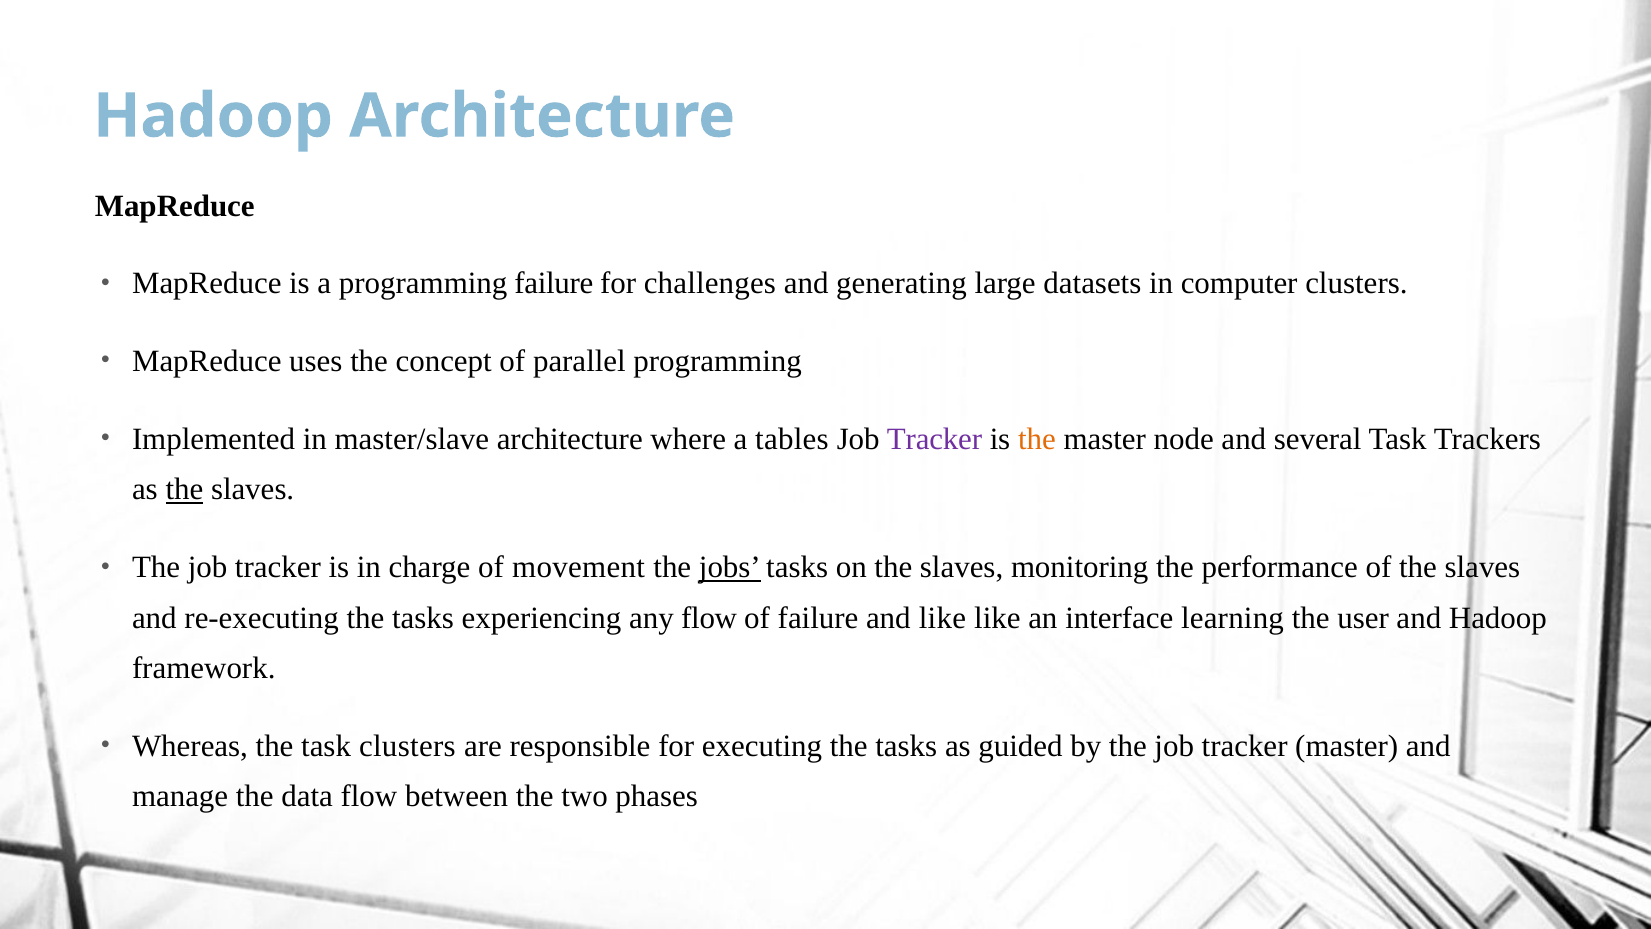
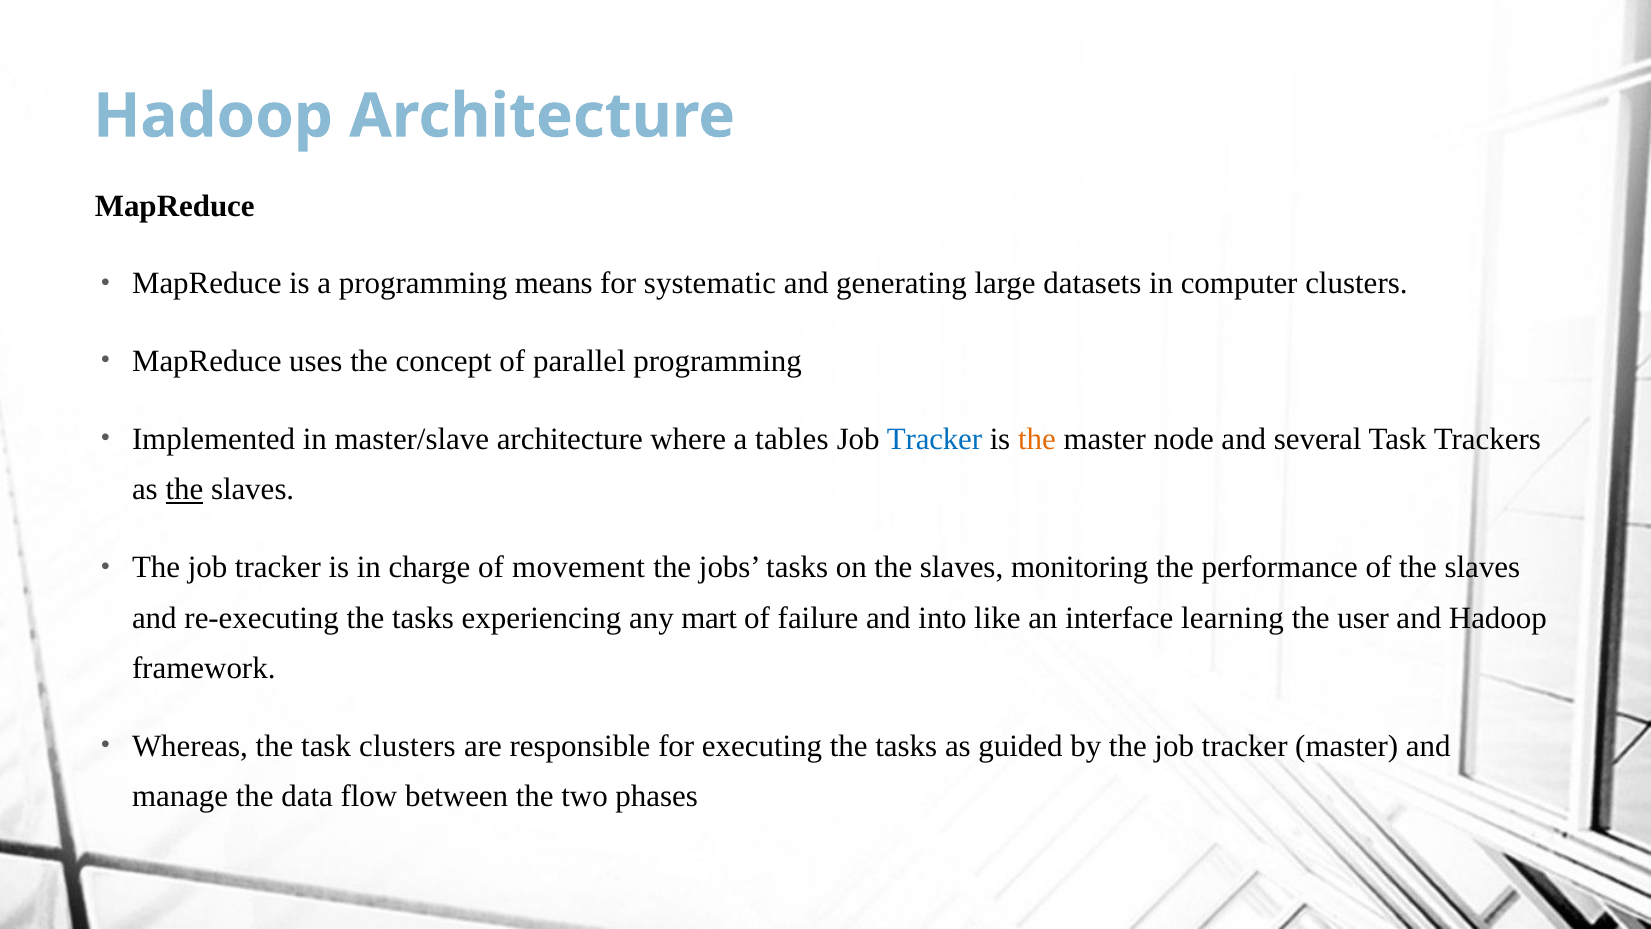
programming failure: failure -> means (554, 284)
challenges: challenges -> systematic (710, 284)
Tracker colour: purple -> blue (934, 440)
jobs underline: present -> none (730, 568)
any flow: flow -> mart (709, 618)
and like: like -> into (943, 618)
